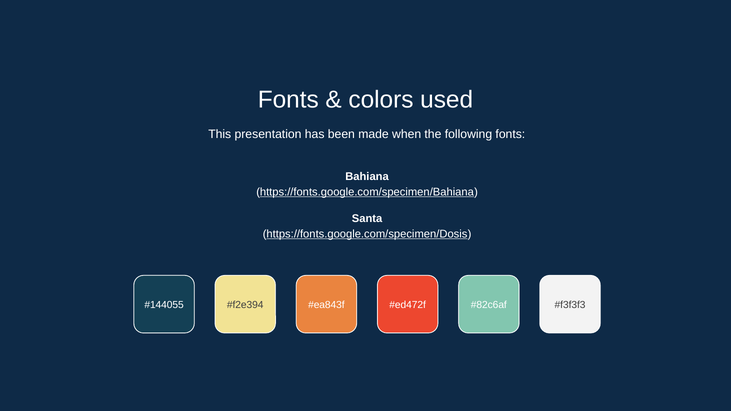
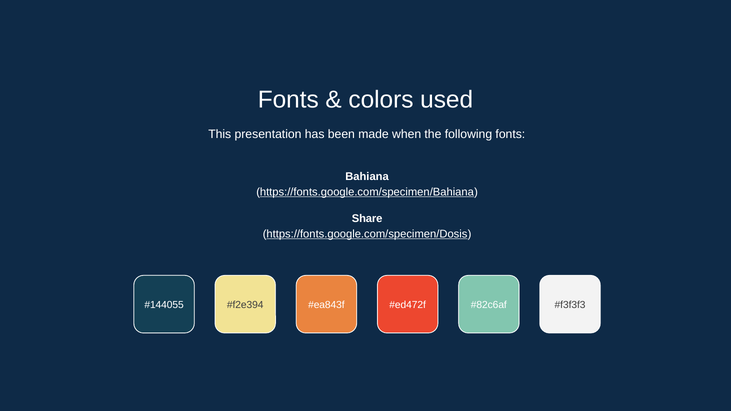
Santa: Santa -> Share (367, 219)
